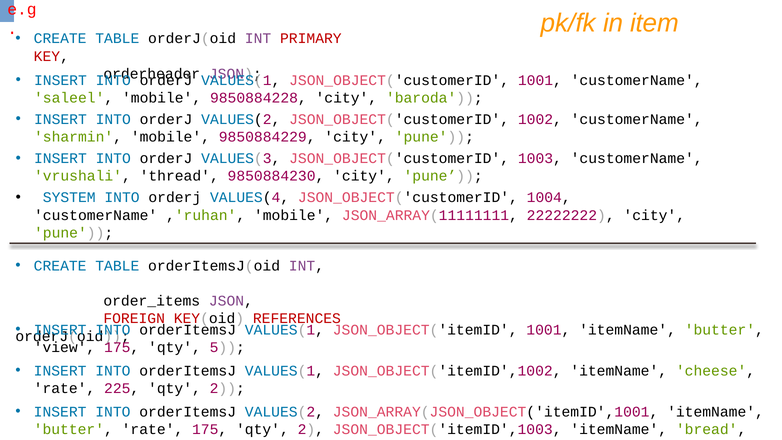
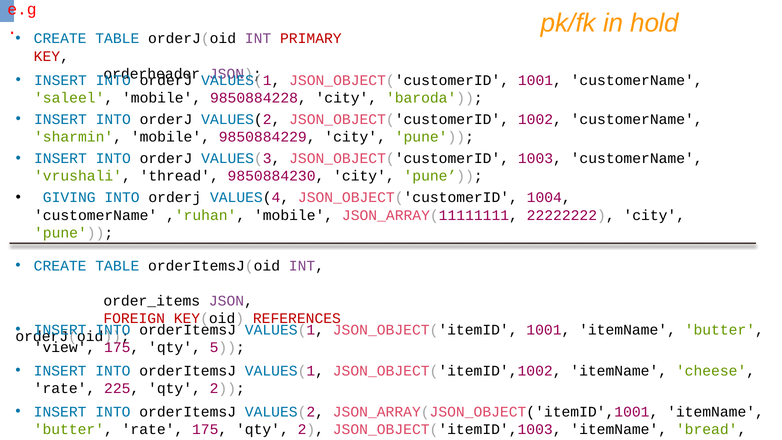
item: item -> hold (655, 23)
SYSTEM: SYSTEM -> GIVING (69, 198)
